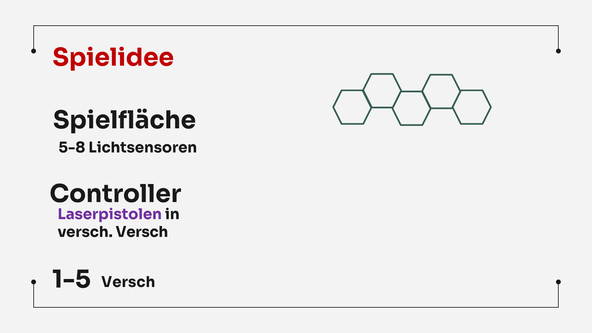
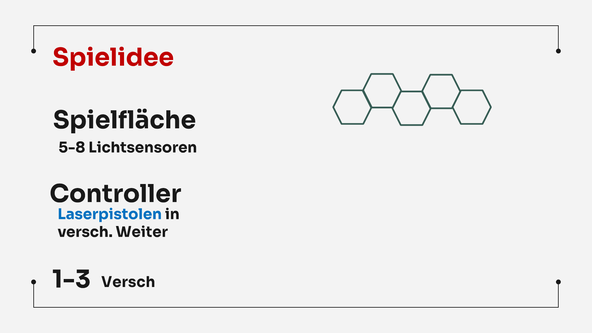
Laserpistolen colour: purple -> blue (110, 214)
versch Versch: Versch -> Weiter (142, 232)
1-5: 1-5 -> 1-3 (71, 279)
